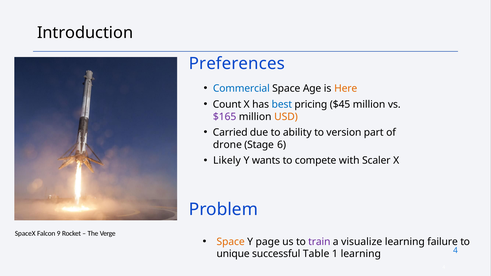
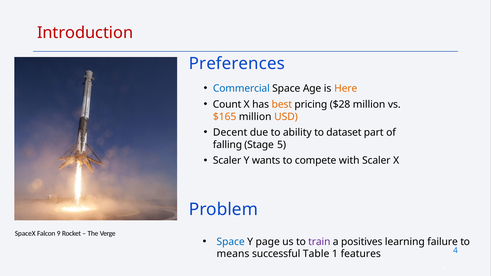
Introduction colour: black -> red (85, 33)
best colour: blue -> orange (282, 104)
$45: $45 -> $28 (340, 104)
$165 colour: purple -> orange (225, 117)
Carried: Carried -> Decent (230, 133)
version: version -> dataset (344, 133)
drone: drone -> falling (227, 145)
6: 6 -> 5 (282, 145)
Likely: Likely -> Scaler (227, 161)
Space colour: orange -> blue (231, 242)
visualize: visualize -> positives (362, 242)
unique: unique -> means (233, 254)
1 learning: learning -> features (361, 254)
